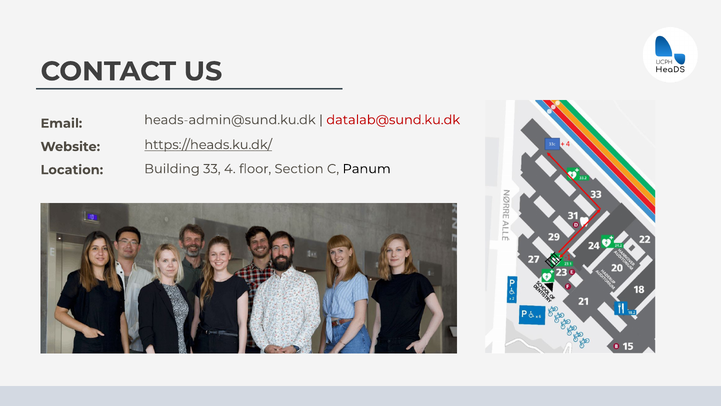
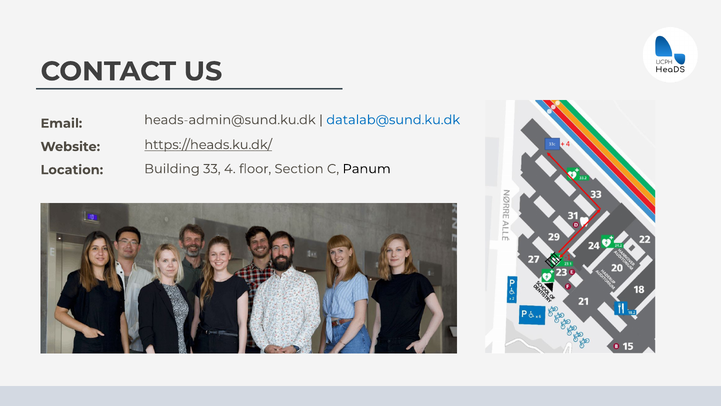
datalab@sund.ku.dk colour: red -> blue (393, 120)
